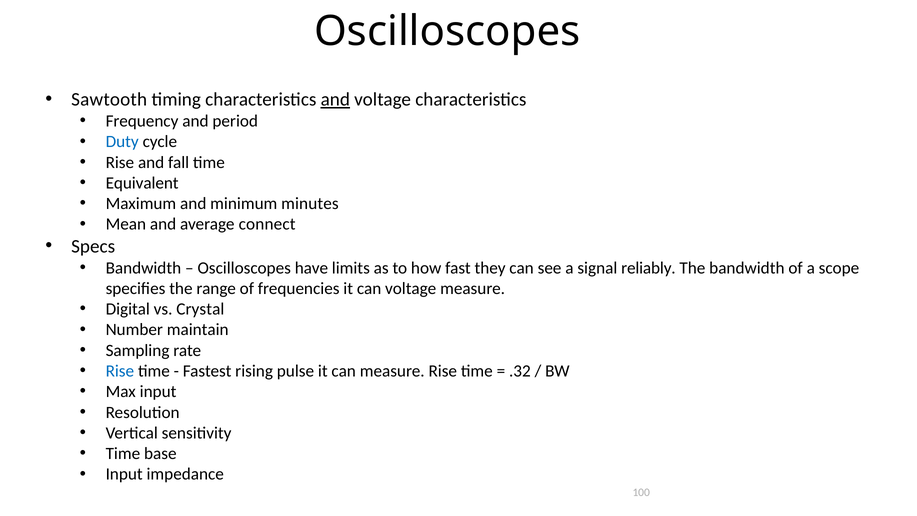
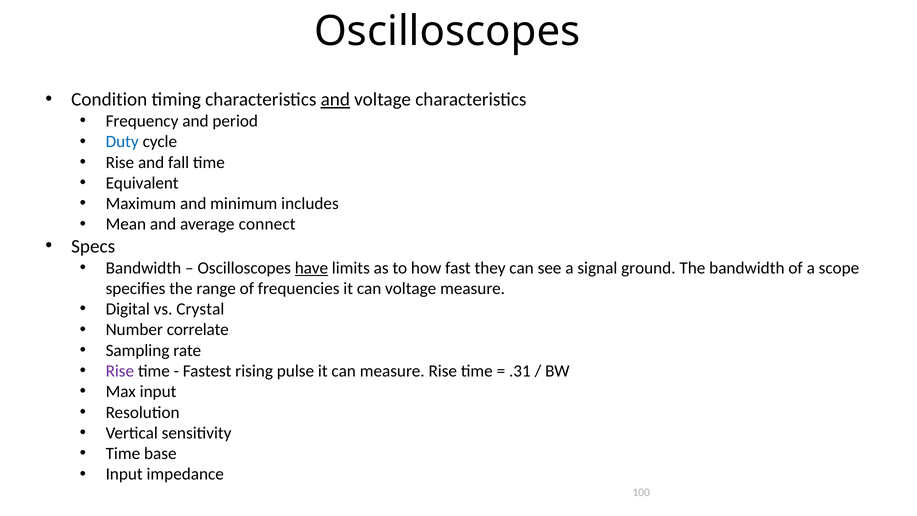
Sawtooth: Sawtooth -> Condition (109, 99)
minutes: minutes -> includes (310, 204)
have underline: none -> present (311, 268)
reliably: reliably -> ground (648, 268)
maintain: maintain -> correlate (198, 330)
Rise colour: blue -> purple (120, 371)
.32: .32 -> .31 (520, 371)
